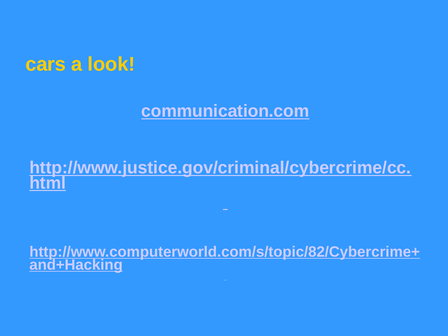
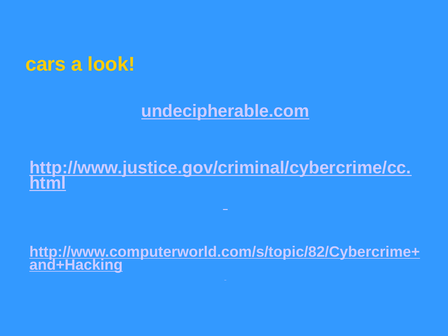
communication.com: communication.com -> undecipherable.com (225, 111)
